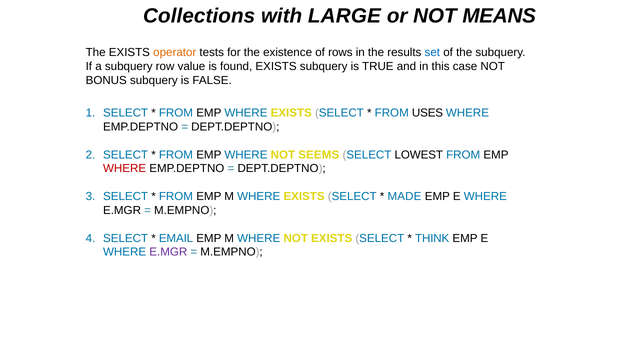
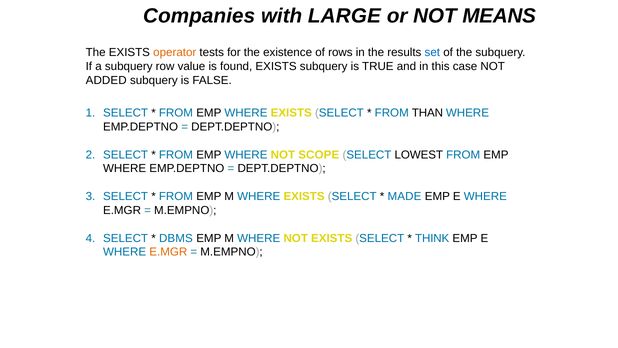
Collections: Collections -> Companies (199, 16)
BONUS: BONUS -> ADDED (106, 80)
USES: USES -> THAN (428, 113)
SEEMS: SEEMS -> SCOPE (319, 155)
WHERE colour: red -> black (125, 168)
EMAIL: EMAIL -> DBMS (176, 238)
E.MGR colour: purple -> orange (168, 252)
